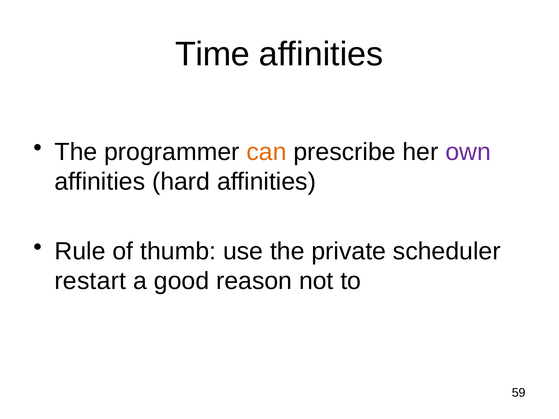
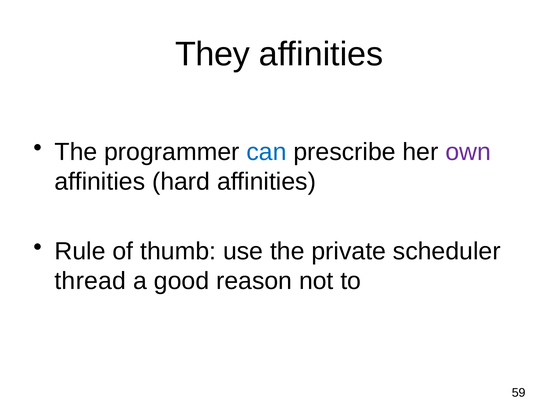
Time: Time -> They (212, 54)
can colour: orange -> blue (266, 152)
restart: restart -> thread (90, 281)
